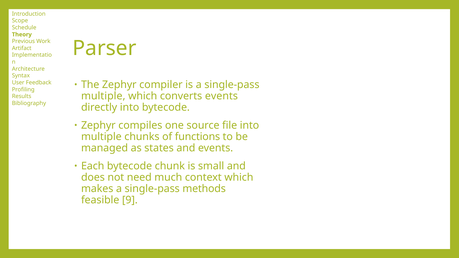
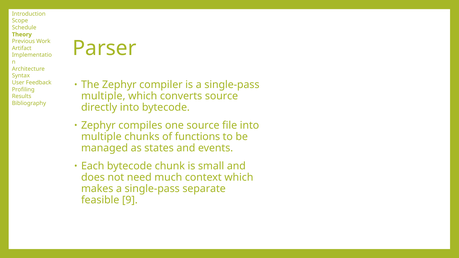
converts events: events -> source (221, 96)
methods: methods -> separate (204, 189)
